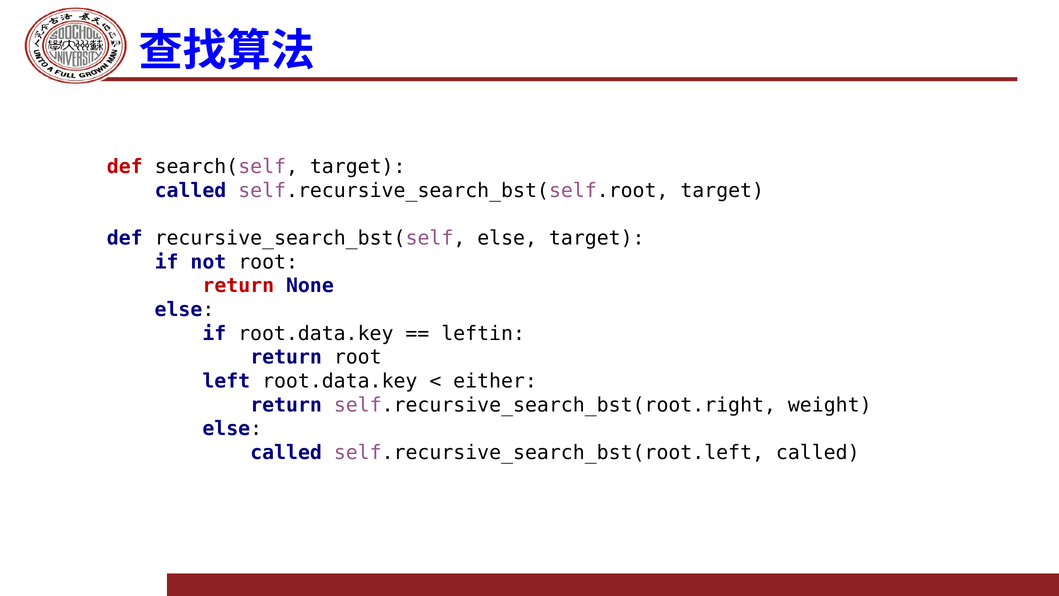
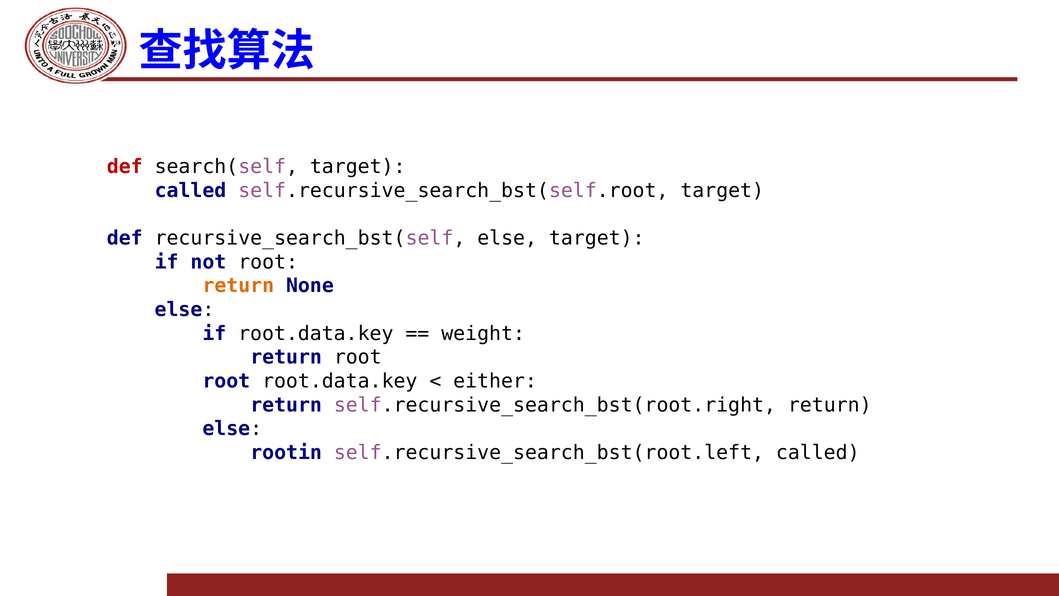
return colour: red -> orange (238, 286)
leftin: leftin -> weight (483, 333)
left: left -> root (226, 381)
self.recursive_search_bst(root.right weight: weight -> return (830, 405)
called: called -> rootin (286, 453)
